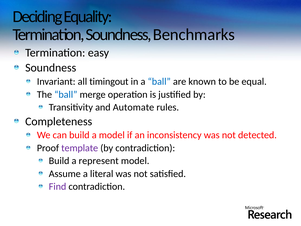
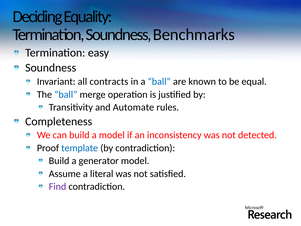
timingout: timingout -> contracts (109, 82)
template colour: purple -> blue (80, 148)
represent: represent -> generator (99, 161)
